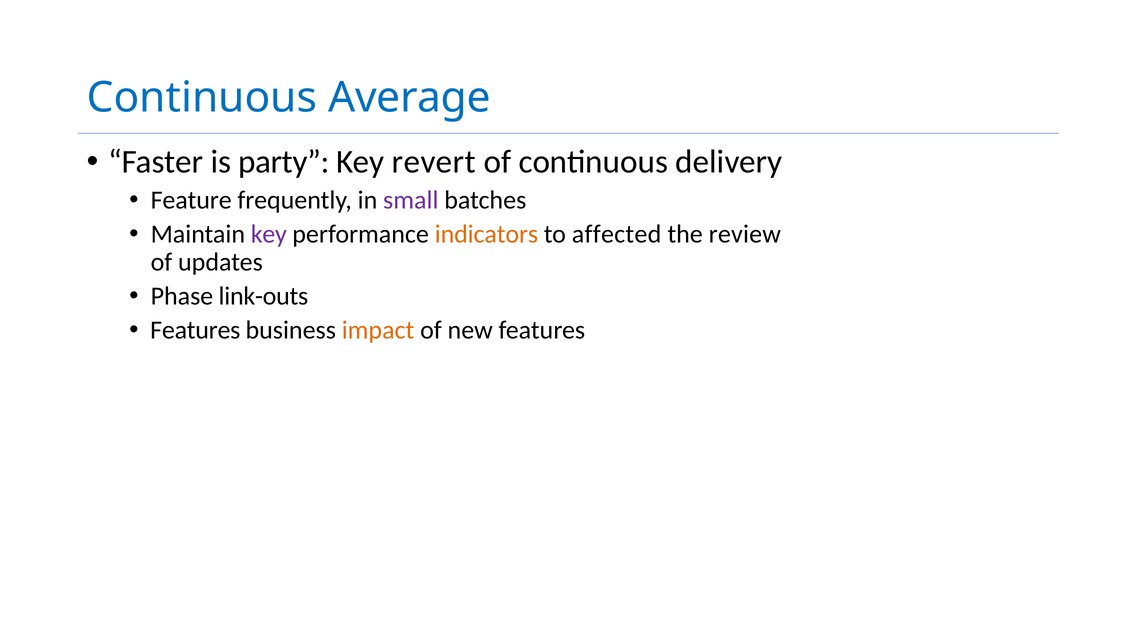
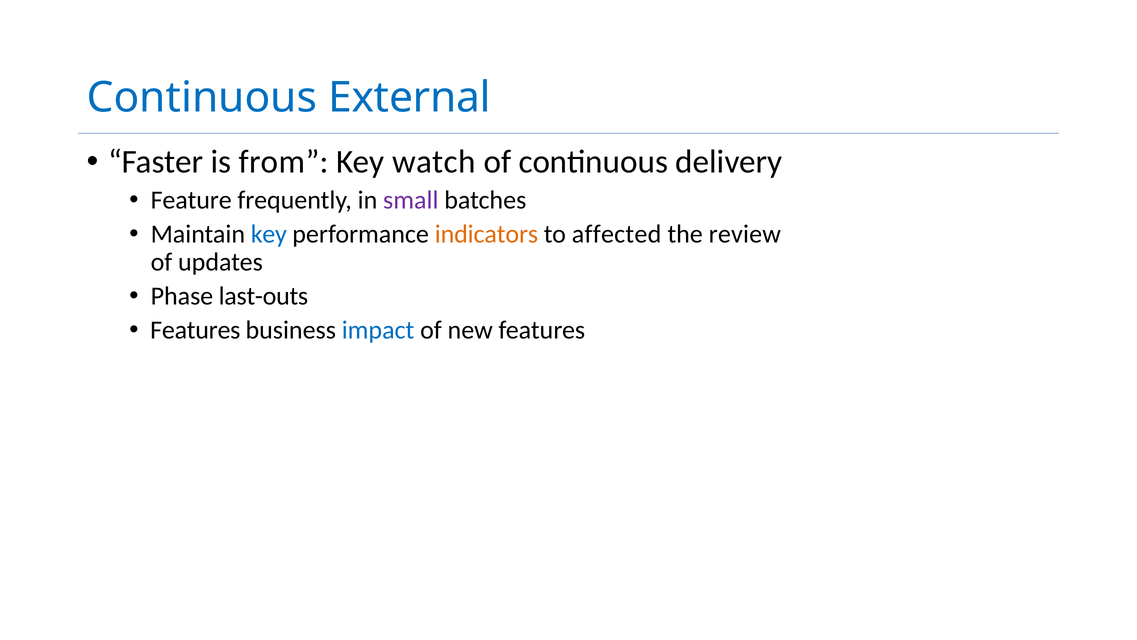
Average: Average -> External (410, 98)
party: party -> from (284, 162)
revert: revert -> watch (434, 162)
key colour: purple -> blue (269, 234)
link-outs: link-outs -> last-outs (263, 296)
impact colour: orange -> blue (378, 330)
